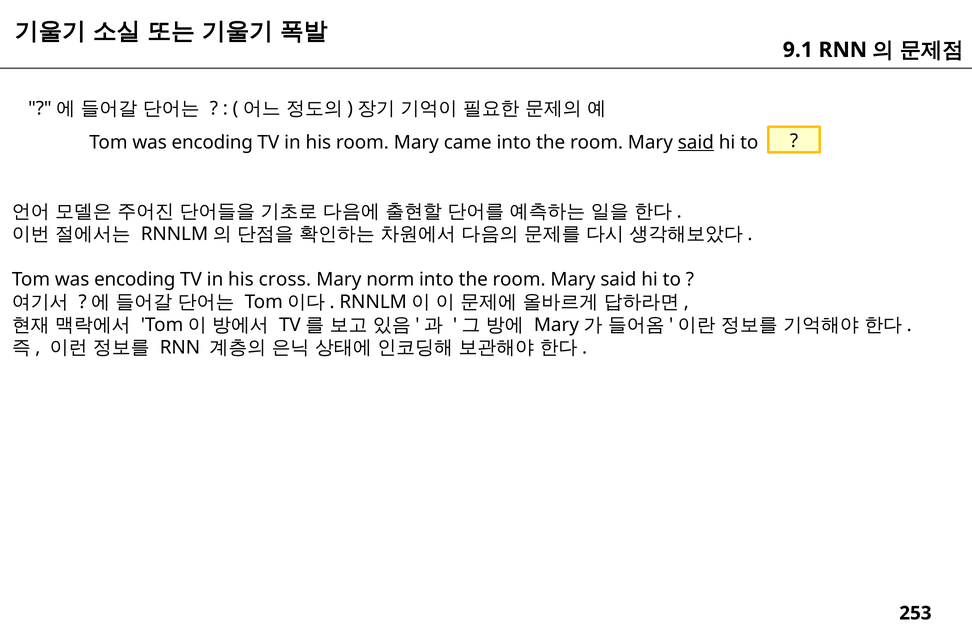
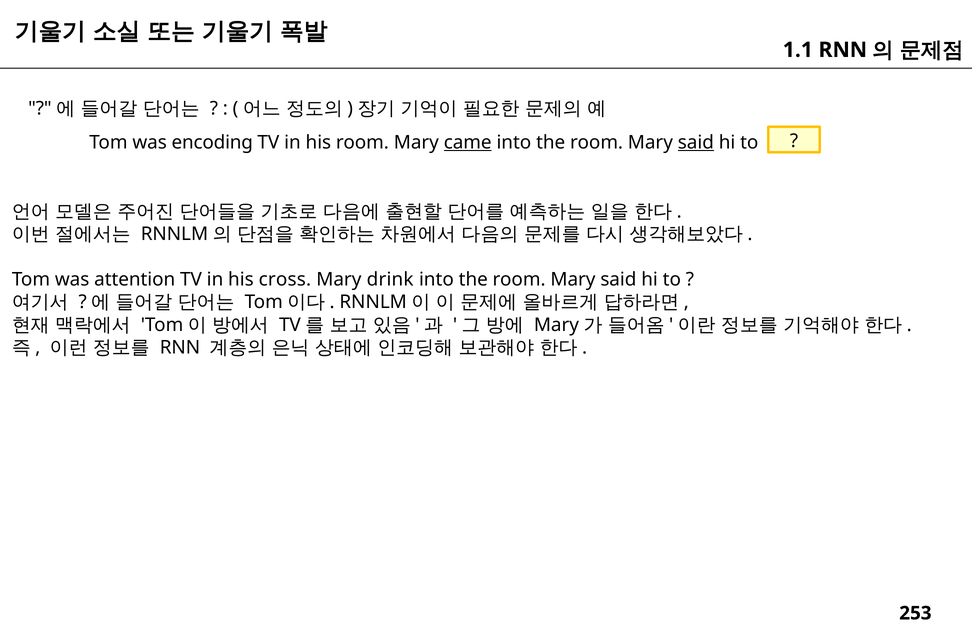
9.1: 9.1 -> 1.1 (798, 50)
came underline: none -> present (468, 142)
encoding: encoding -> attention (135, 279)
norm: norm -> drink (390, 279)
